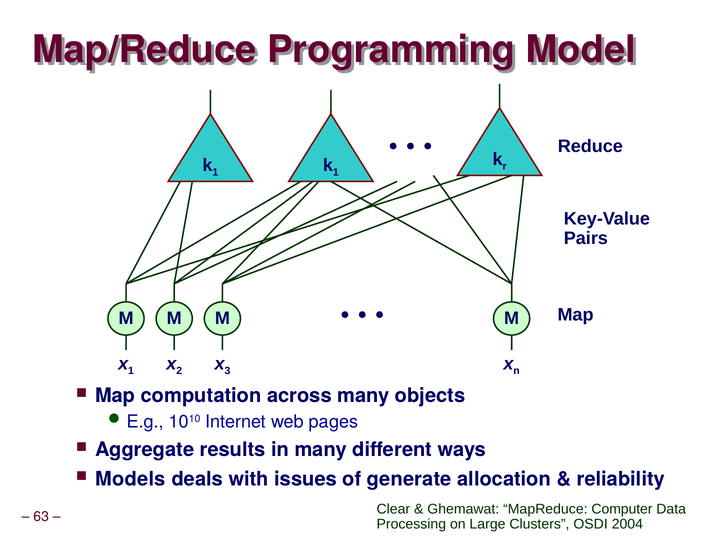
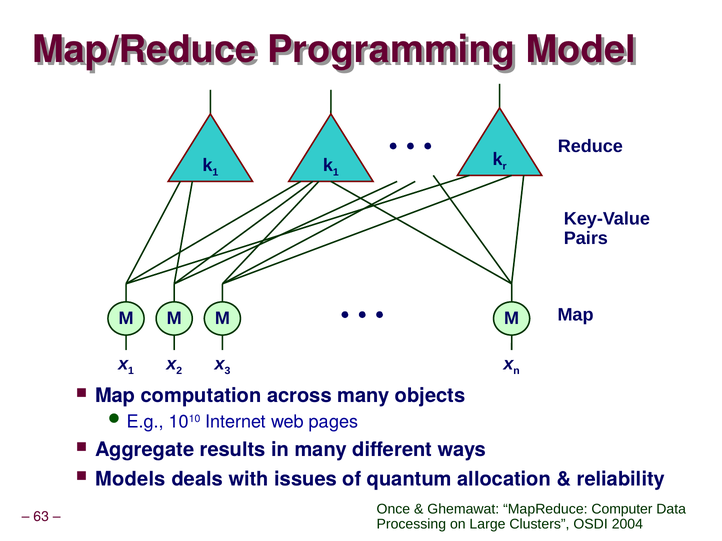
generate: generate -> quantum (409, 479)
Clear: Clear -> Once (393, 509)
